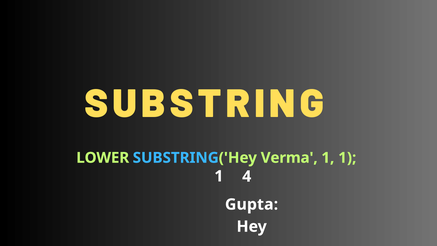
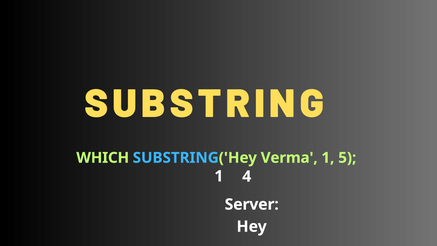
LOWER: LOWER -> WHICH (103, 158)
1: 1 -> 5 (347, 158)
Gupta: Gupta -> Server (252, 204)
